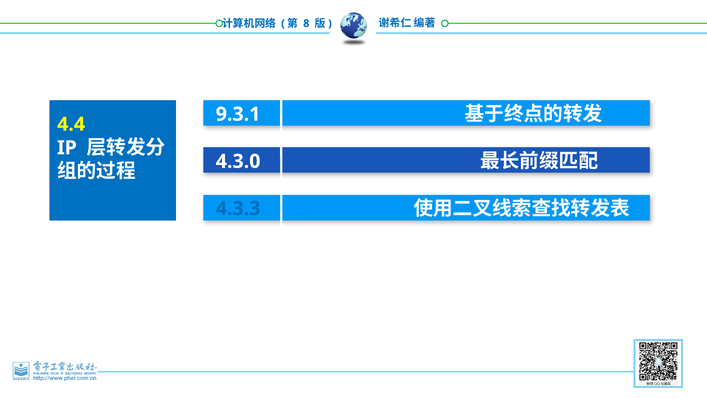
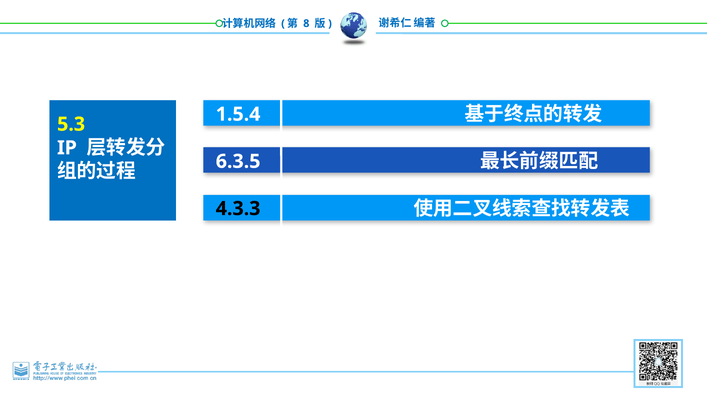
9.3.1: 9.3.1 -> 1.5.4 (238, 114)
4.4: 4.4 -> 5.3 (71, 124)
4.3.0: 4.3.0 -> 6.3.5 (238, 161)
4.3.3 colour: blue -> black (238, 208)
